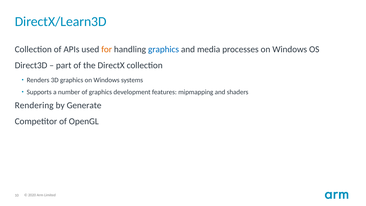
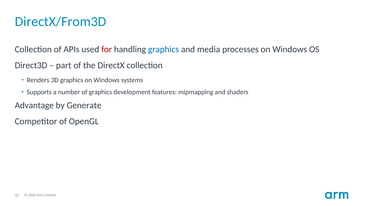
DirectX/Learn3D: DirectX/Learn3D -> DirectX/From3D (61, 22)
for colour: orange -> red (107, 49)
Rendering: Rendering -> Advantage (34, 105)
